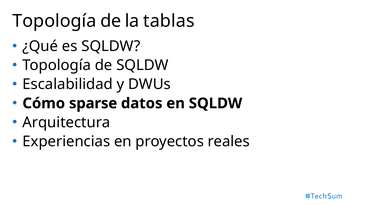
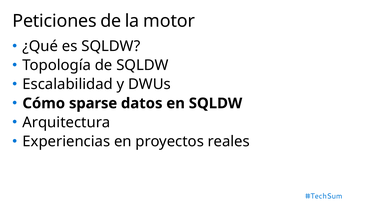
Topología: Topología -> Peticiones (55, 21)
tablas: tablas -> motor (169, 21)
